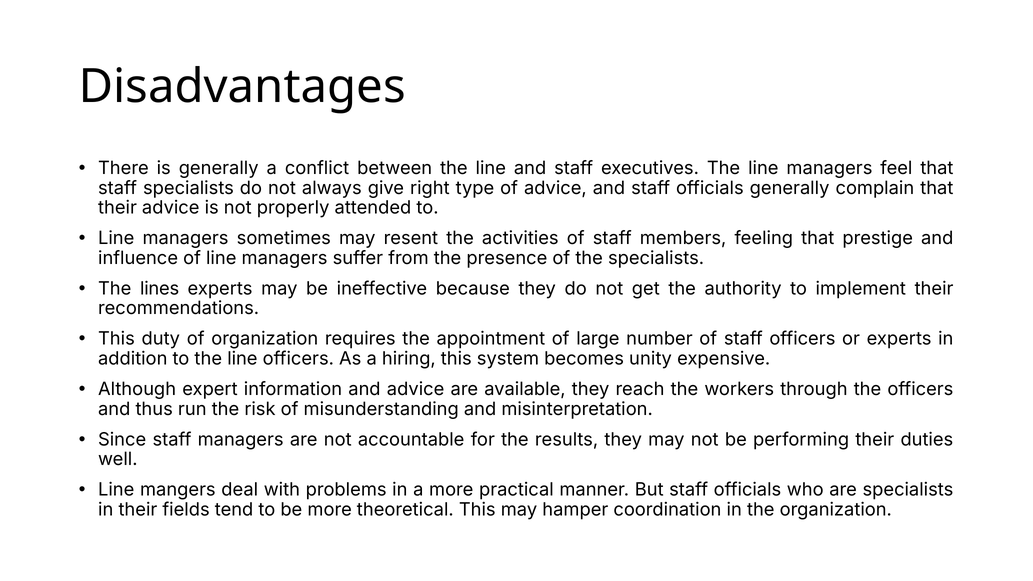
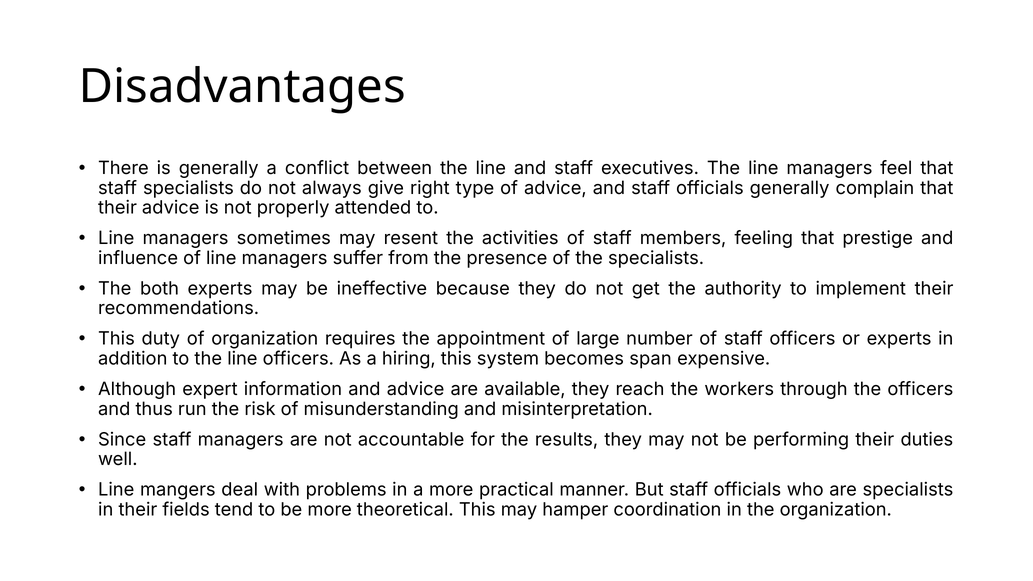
lines: lines -> both (160, 289)
unity: unity -> span (650, 359)
